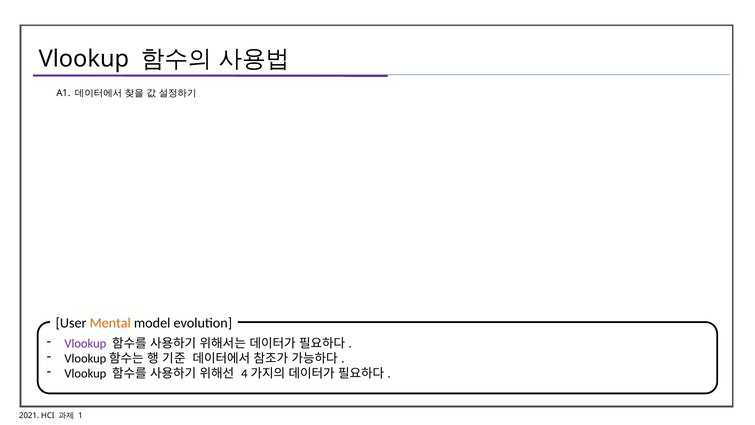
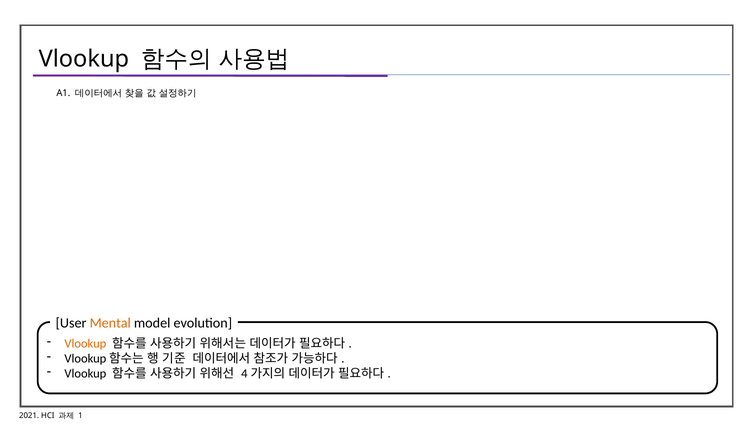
Vlookup colour: purple -> orange (85, 343)
